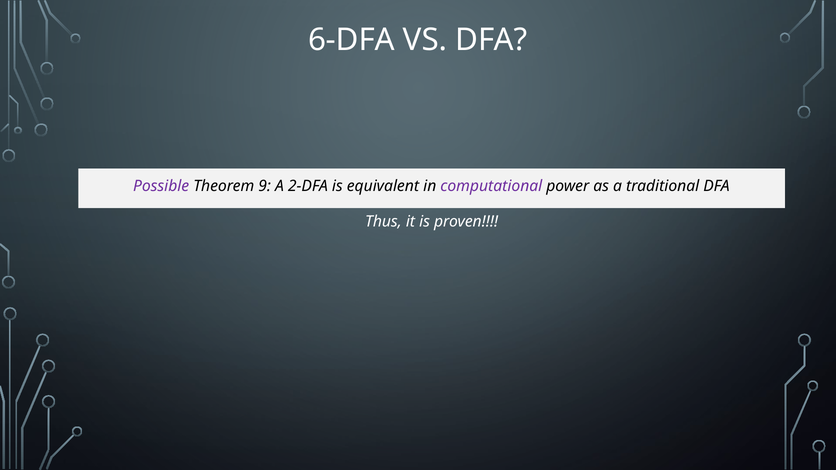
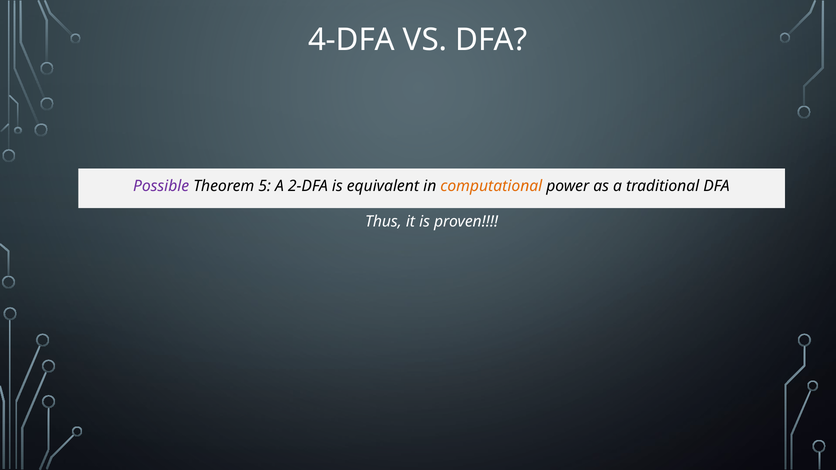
6-DFA: 6-DFA -> 4-DFA (351, 40)
9: 9 -> 5 (265, 186)
computational colour: purple -> orange (491, 186)
